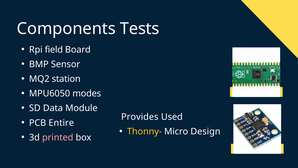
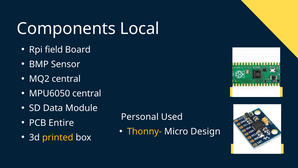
Tests: Tests -> Local (140, 29)
MQ2 station: station -> central (66, 79)
MPU6050 modes: modes -> central (87, 93)
Provides: Provides -> Personal (140, 117)
printed colour: pink -> yellow (58, 137)
